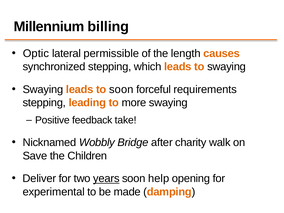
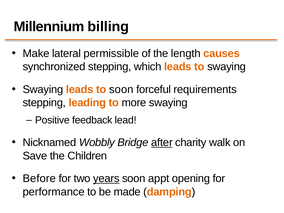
Optic: Optic -> Make (36, 53)
take: take -> lead (126, 120)
after underline: none -> present (162, 143)
Deliver: Deliver -> Before (39, 178)
help: help -> appt (159, 178)
experimental: experimental -> performance (54, 192)
